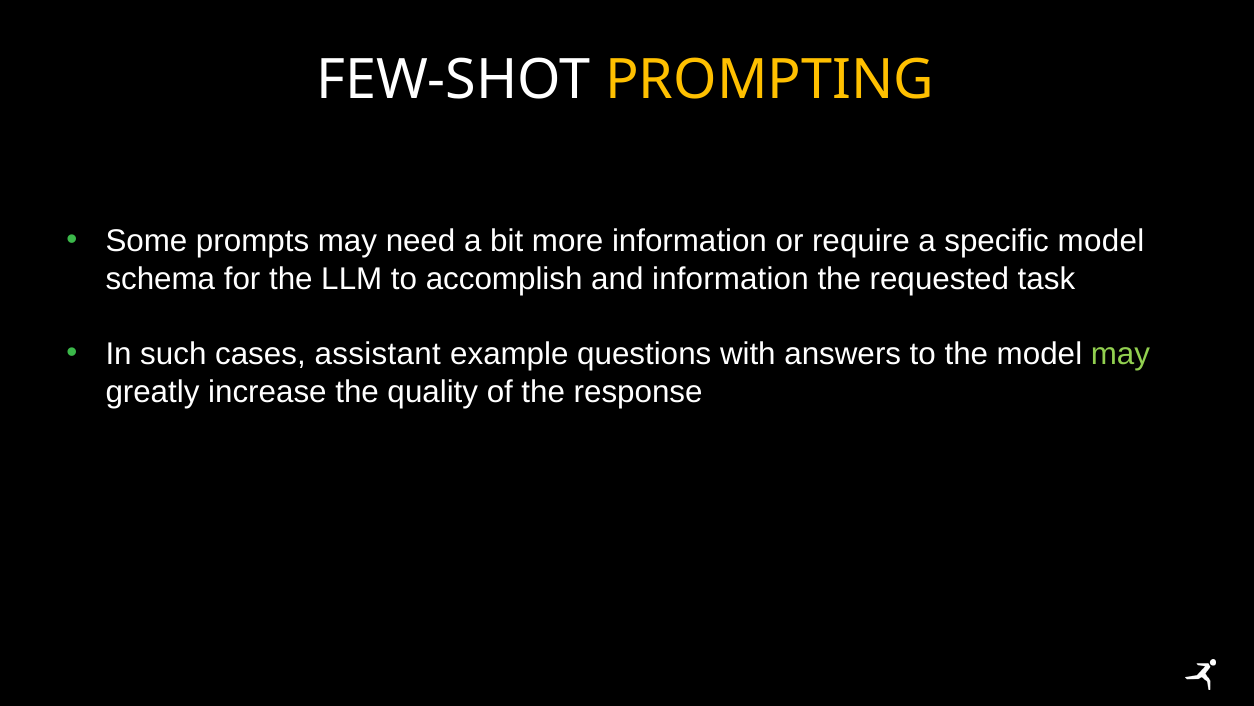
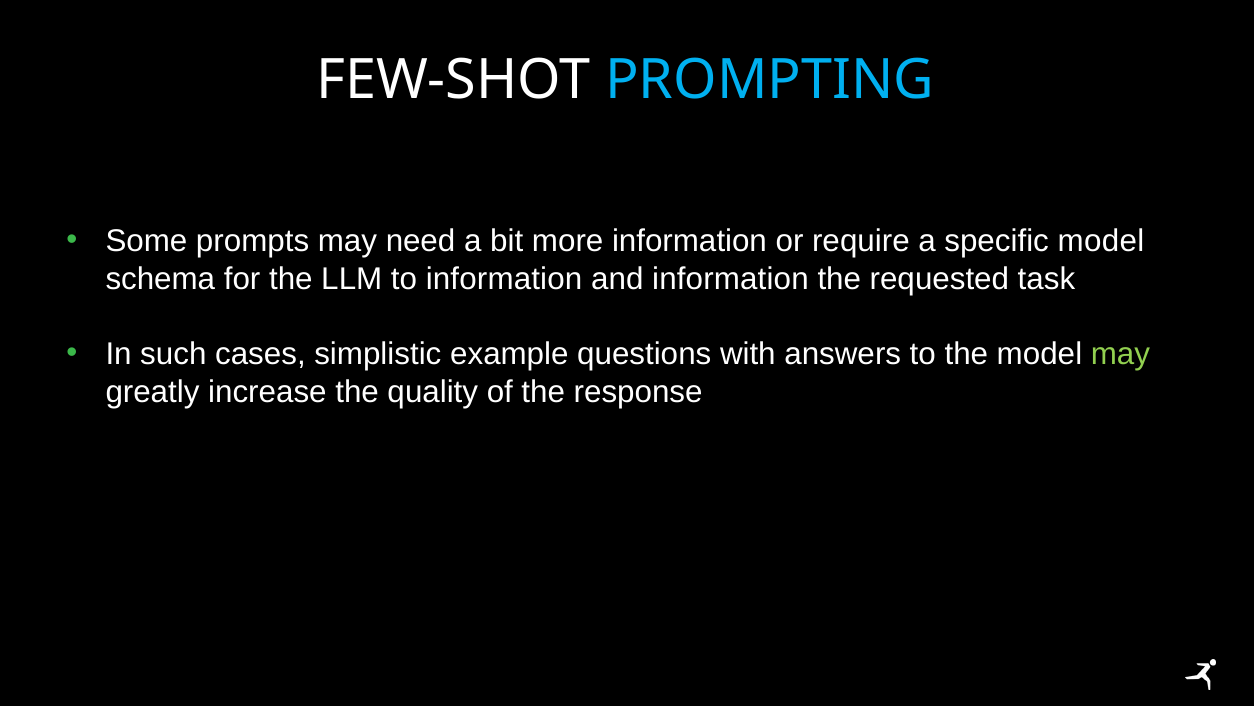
PROMPTING colour: yellow -> light blue (770, 80)
to accomplish: accomplish -> information (504, 278)
assistant: assistant -> simplistic (378, 354)
